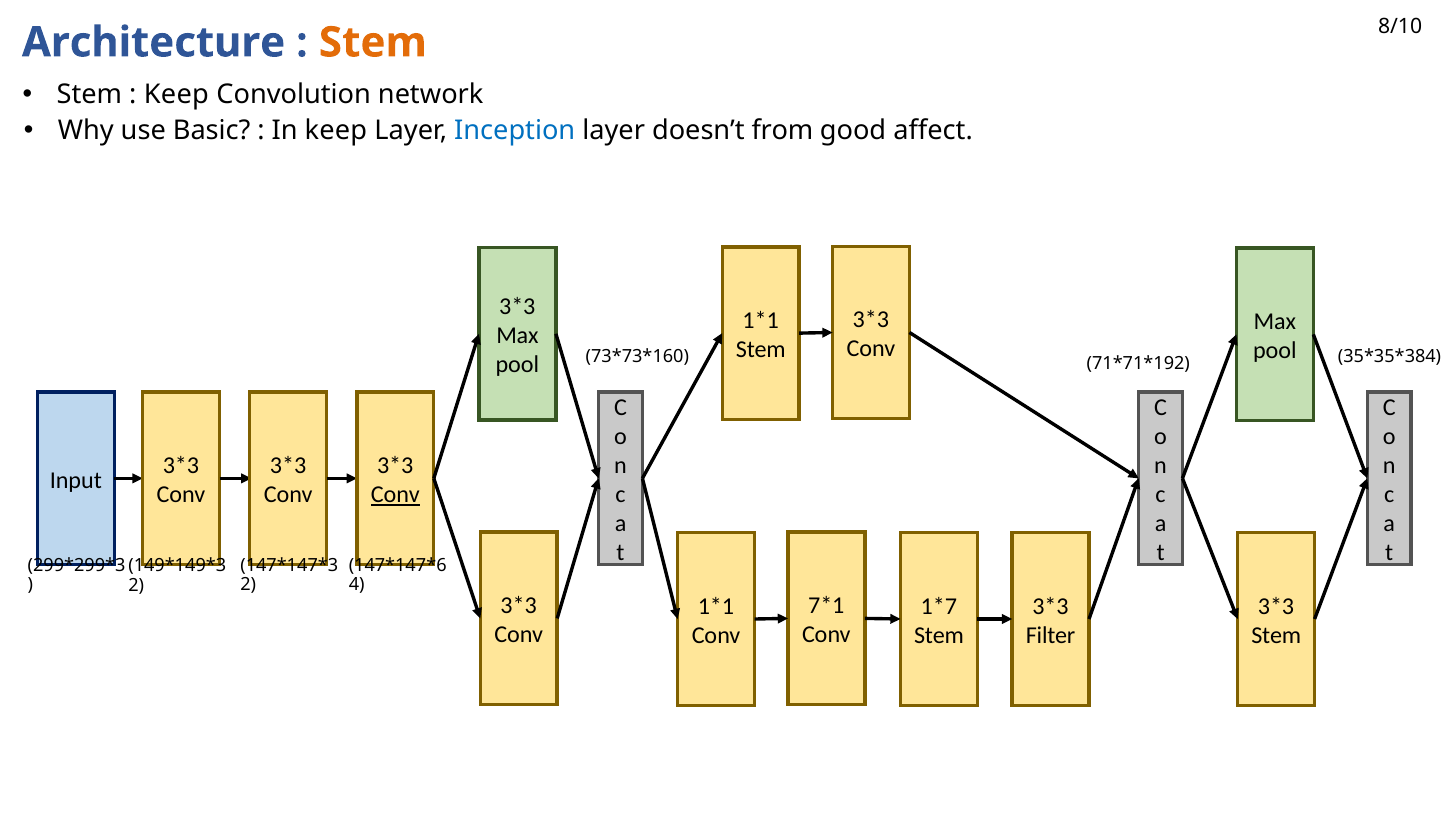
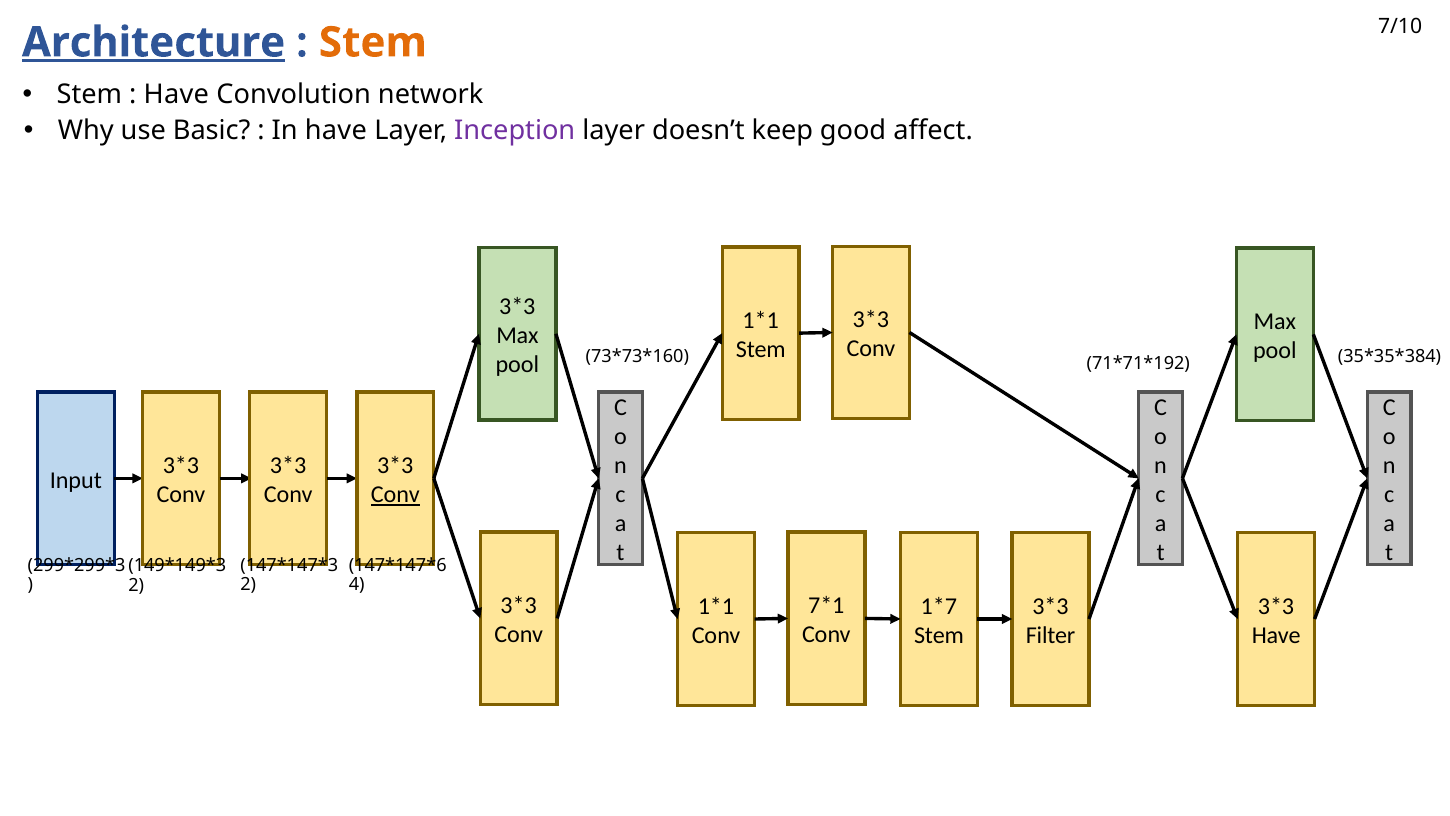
8/10: 8/10 -> 7/10 (1400, 26)
Architecture underline: none -> present (154, 43)
Keep: Keep -> Have (176, 94)
In keep: keep -> have (336, 130)
Inception colour: blue -> purple (515, 130)
from: from -> keep (782, 130)
Stem: Stem -> Have (1276, 635)
